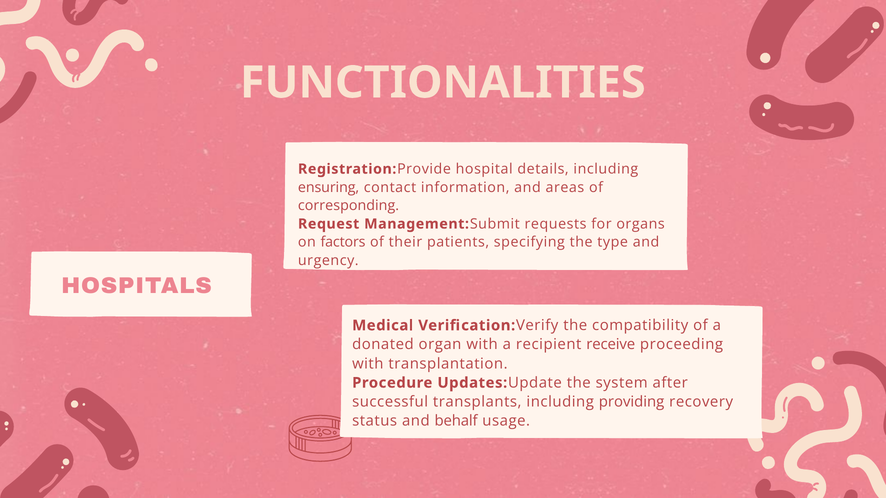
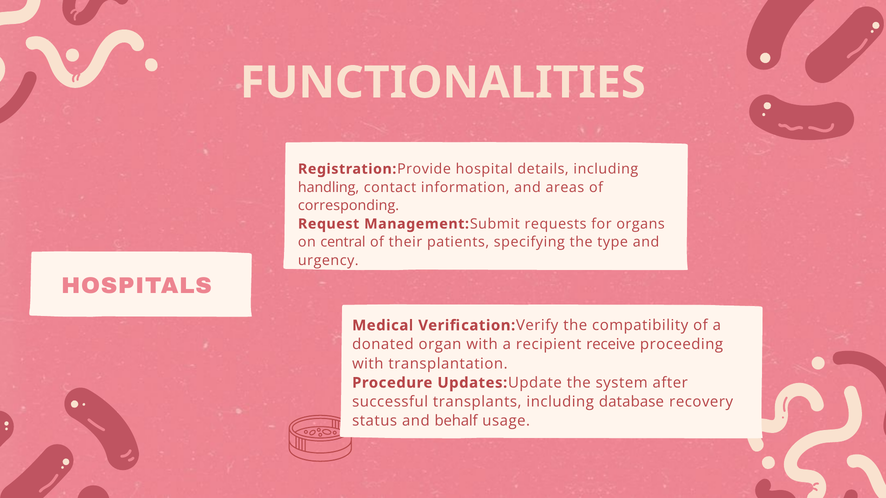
ensuring: ensuring -> handling (329, 187)
factors: factors -> central (343, 242)
providing: providing -> database (631, 402)
